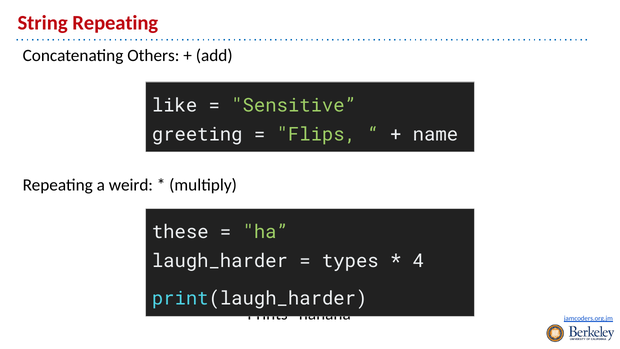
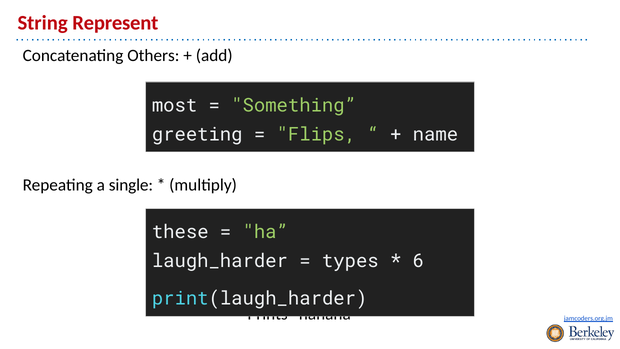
String Repeating: Repeating -> Represent (115, 23)
like: like -> most (175, 105)
Sensitive: Sensitive -> Something (294, 105)
weird: weird -> single (131, 185)
4: 4 -> 6 (418, 261)
